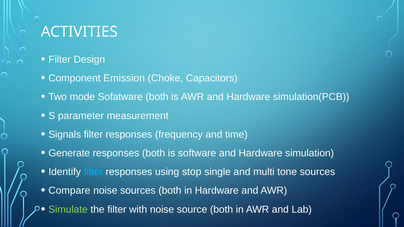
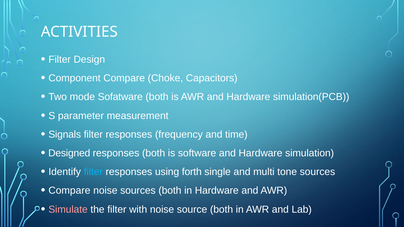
Component Emission: Emission -> Compare (124, 78)
Generate: Generate -> Designed (69, 153)
stop: stop -> forth (192, 172)
Simulate colour: light green -> pink (68, 210)
